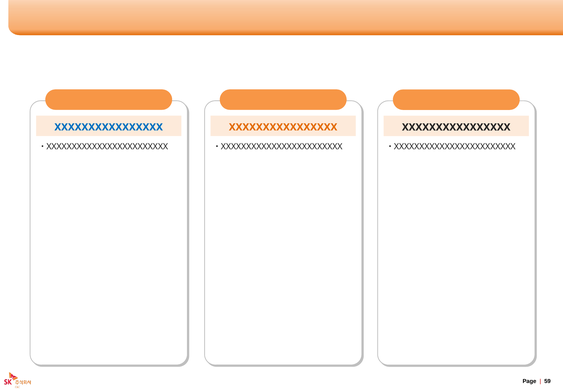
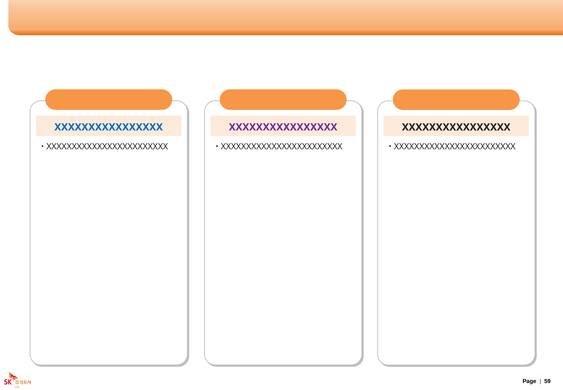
XXXXXXXXXXXXXXXX colour: orange -> purple (283, 127)
